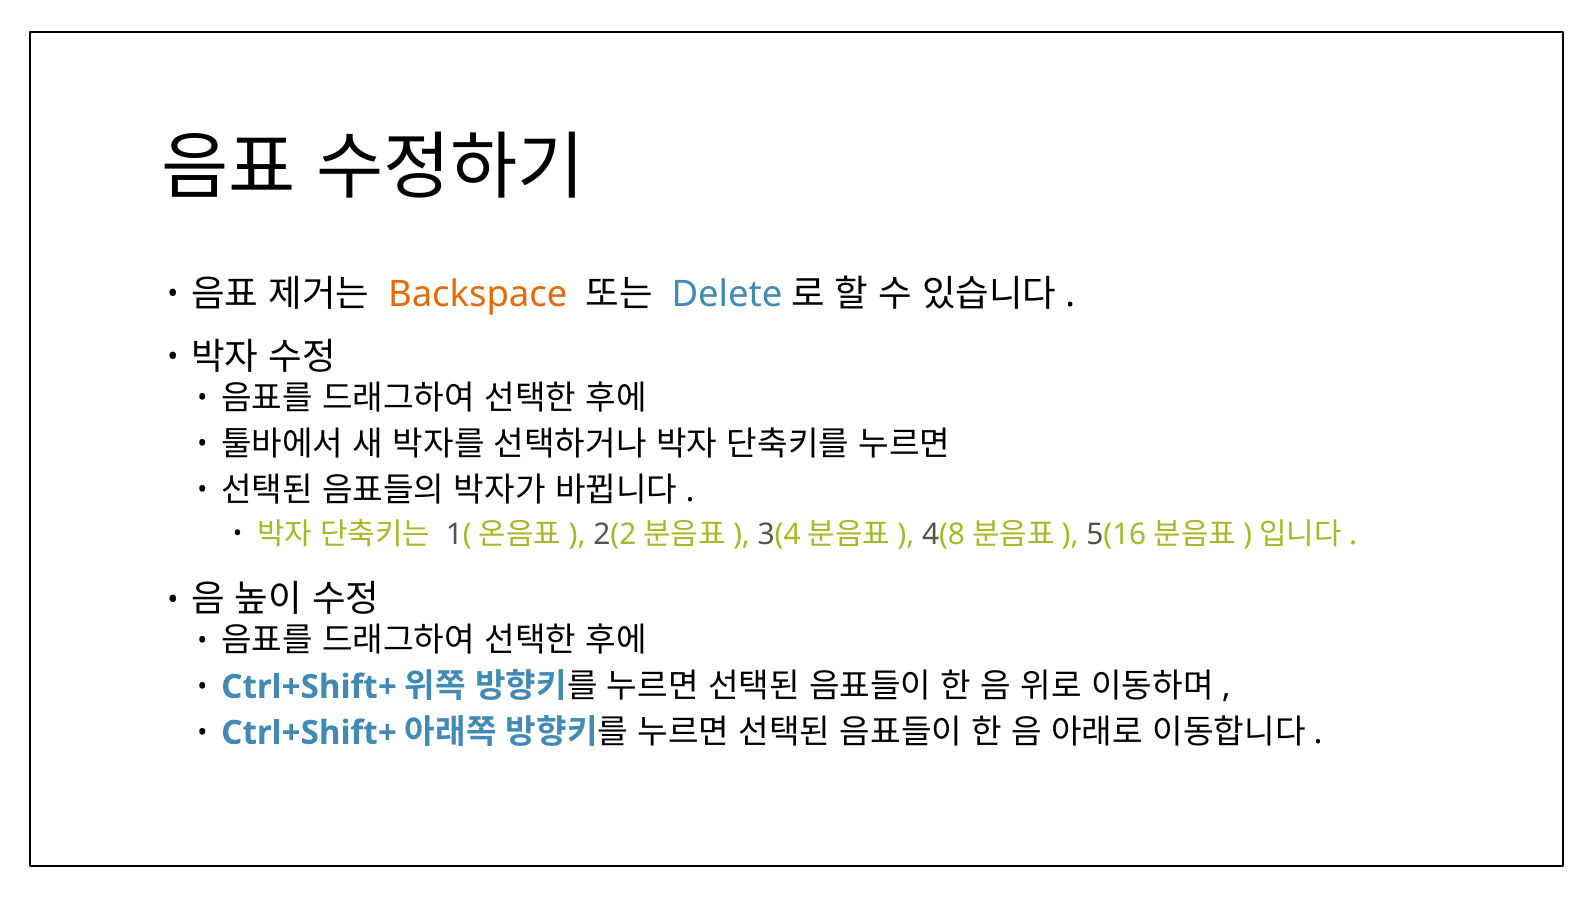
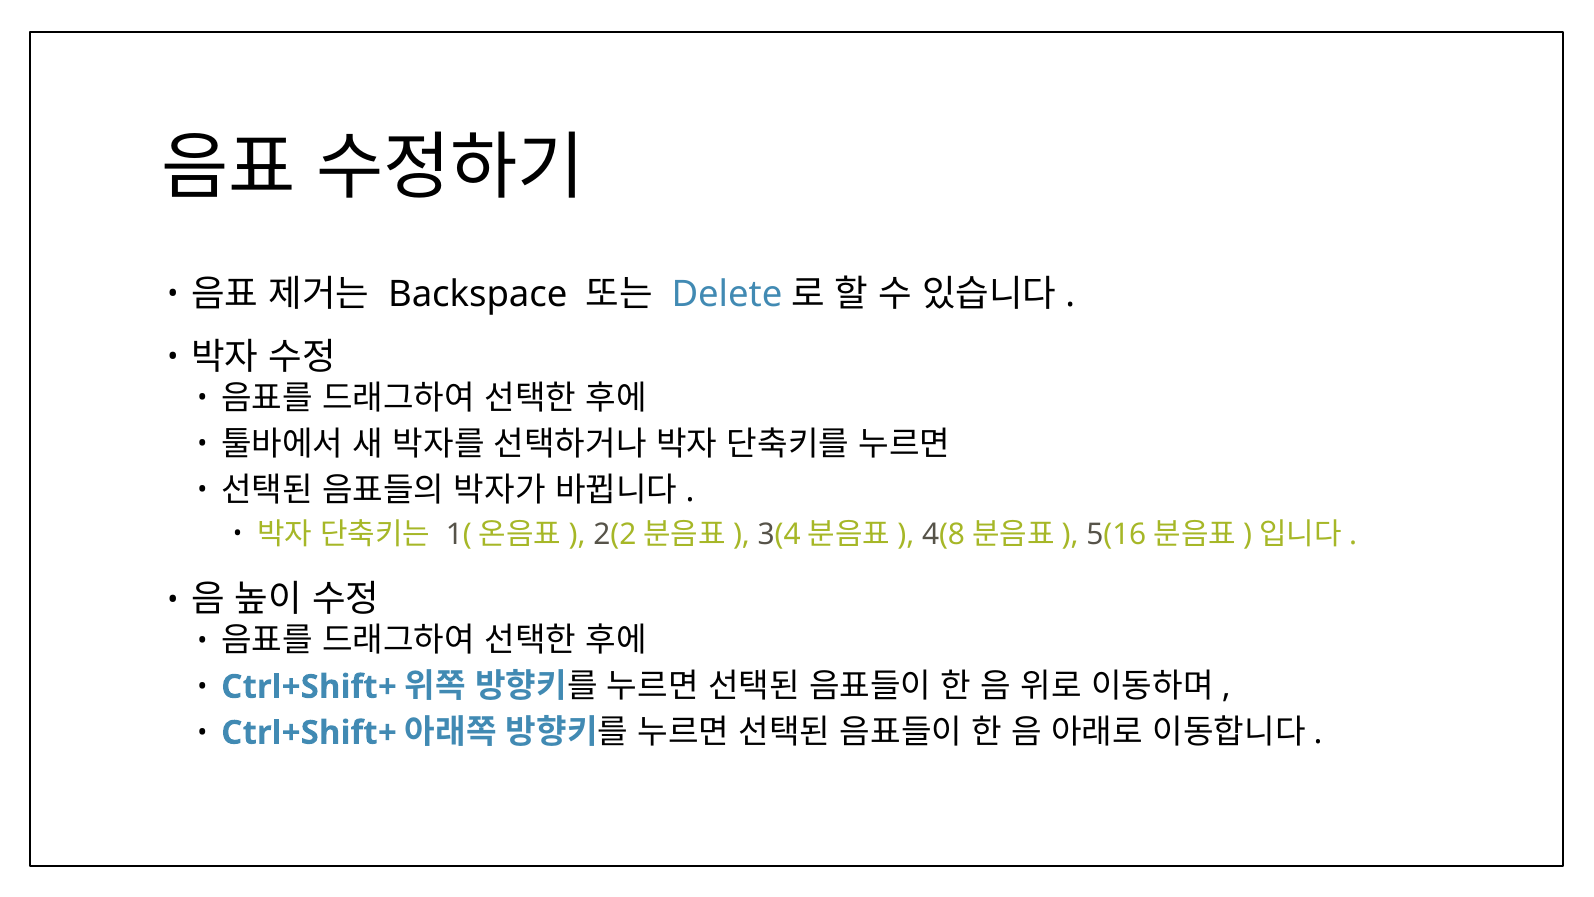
Backspace colour: orange -> black (478, 294)
